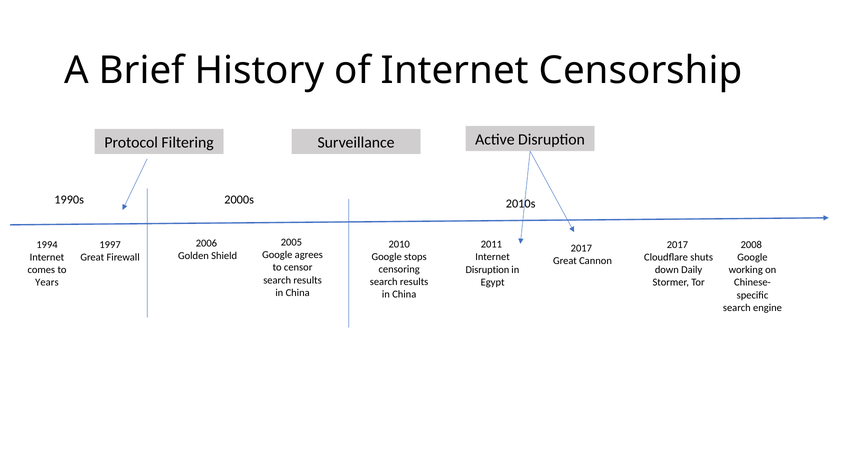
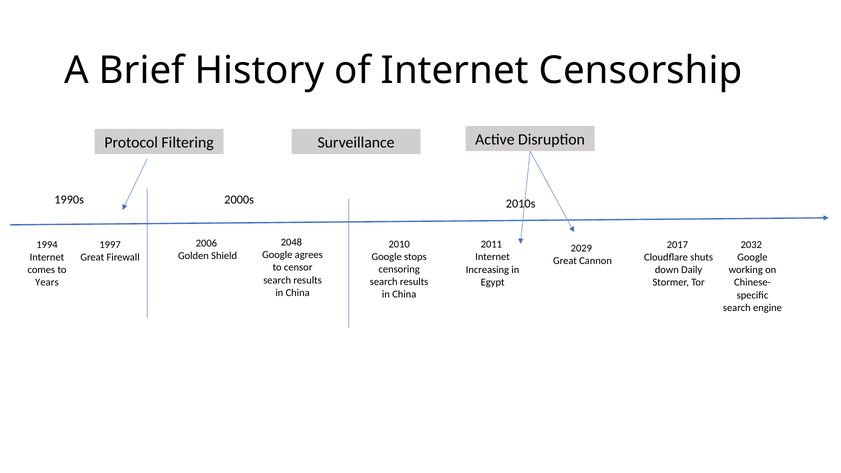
2005: 2005 -> 2048 (291, 242)
2008: 2008 -> 2032 (751, 245)
2017: 2017 -> 2029 (581, 248)
Disruption: Disruption -> Increasing (487, 270)
